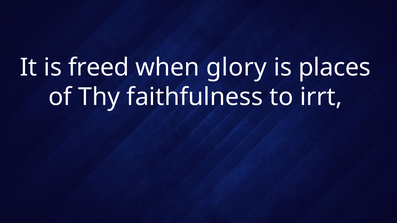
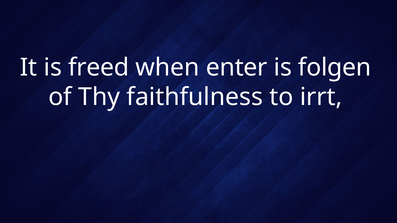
glory: glory -> enter (237, 67)
places: places -> folgen (335, 67)
